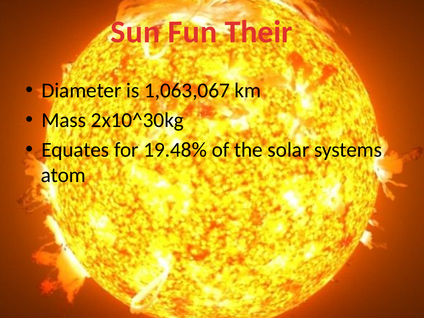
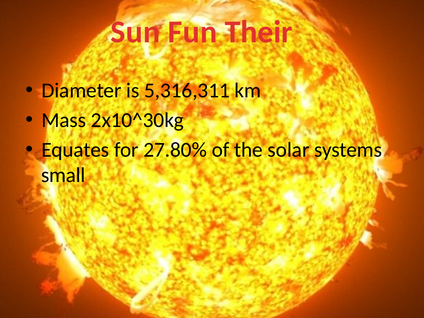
1,063,067: 1,063,067 -> 5,316,311 (187, 91)
19.48%: 19.48% -> 27.80% (175, 150)
atom: atom -> small (63, 175)
